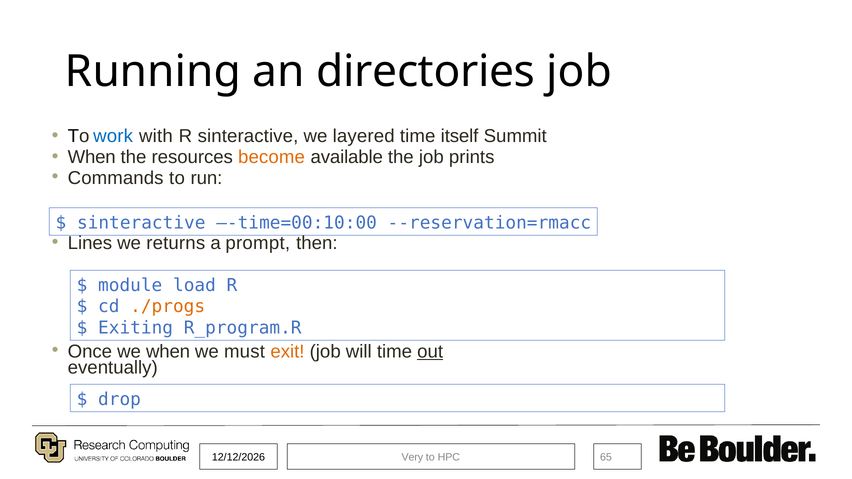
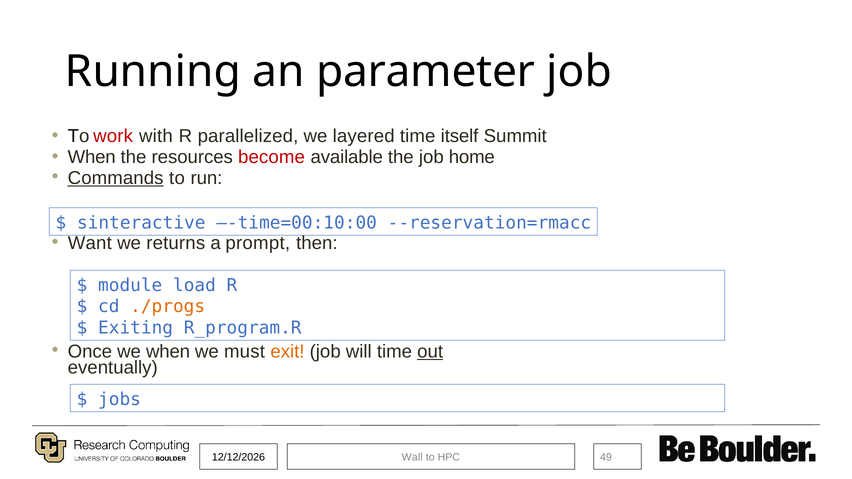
directories: directories -> parameter (426, 72)
work colour: blue -> red (113, 136)
R sinteractive: sinteractive -> parallelized (248, 136)
become colour: orange -> red (271, 157)
prints: prints -> home (472, 157)
Commands underline: none -> present (116, 178)
Lines: Lines -> Want (90, 243)
drop: drop -> jobs (120, 400)
Very: Very -> Wall (412, 458)
65: 65 -> 49 (606, 458)
